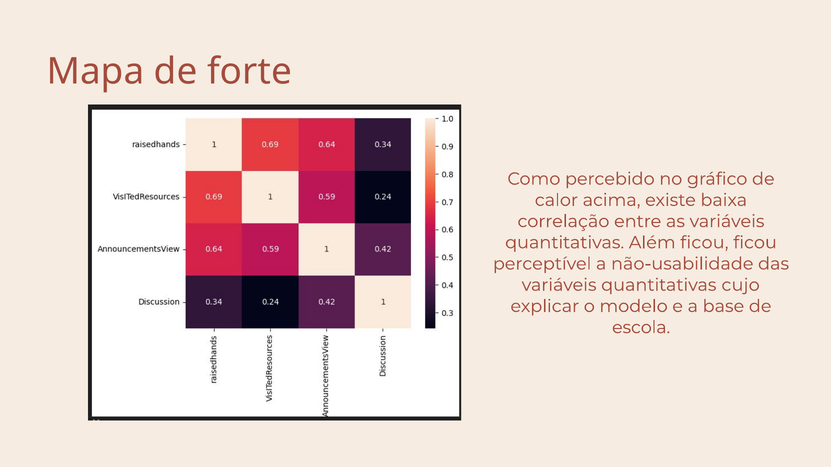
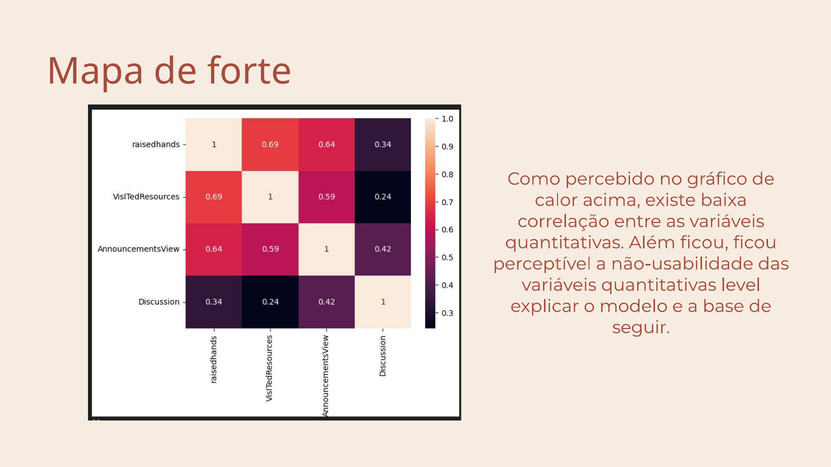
cujo: cujo -> level (741, 285)
escola: escola -> seguir (641, 328)
